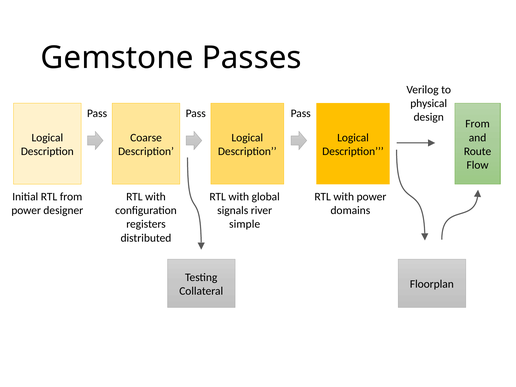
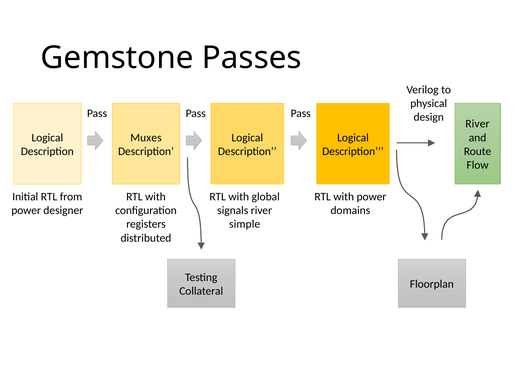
From: From -> River (477, 124)
Coarse: Coarse -> Muxes (146, 138)
